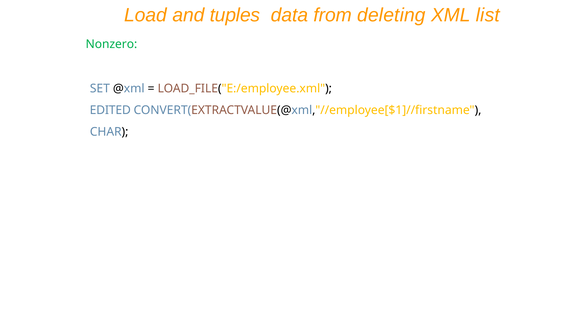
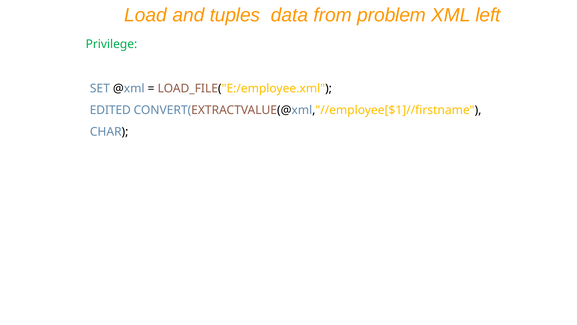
deleting: deleting -> problem (392, 15)
list: list -> left (488, 15)
Nonzero: Nonzero -> Privilege (111, 44)
